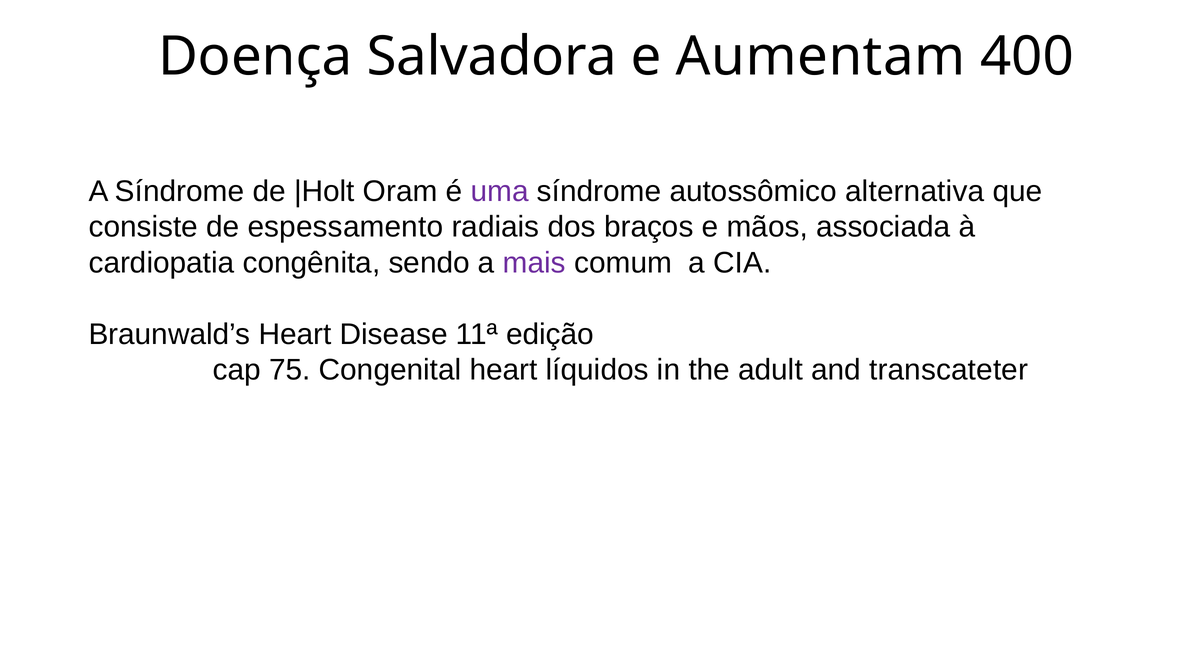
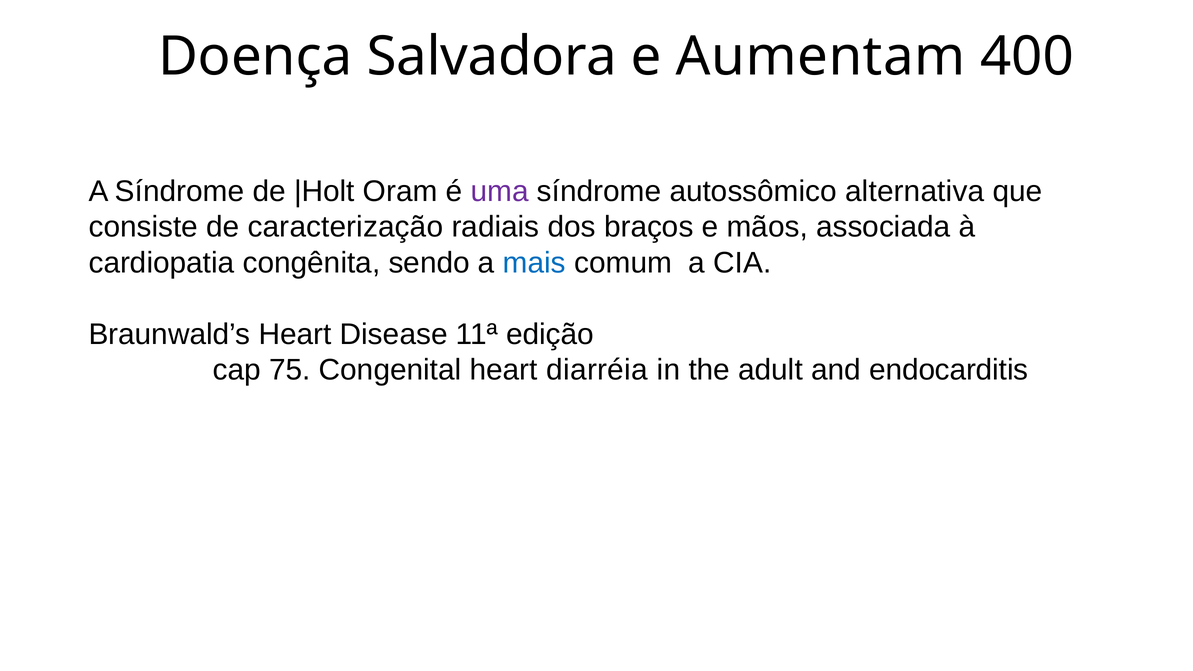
espessamento: espessamento -> caracterização (345, 227)
mais colour: purple -> blue (534, 263)
líquidos: líquidos -> diarréia (597, 370)
transcateter: transcateter -> endocarditis (949, 370)
